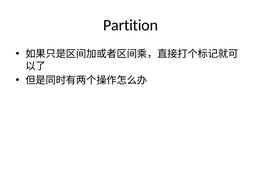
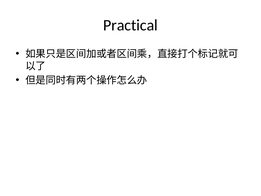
Partition: Partition -> Practical (130, 25)
